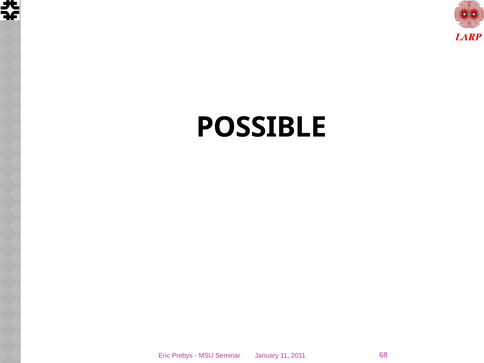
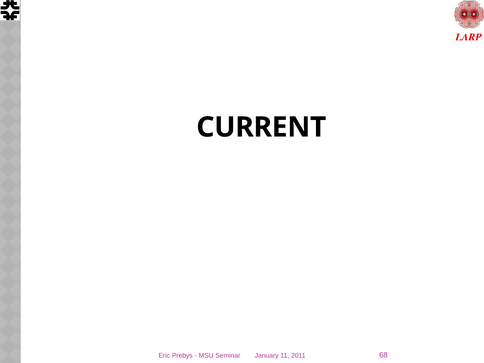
POSSIBLE: POSSIBLE -> CURRENT (261, 127)
